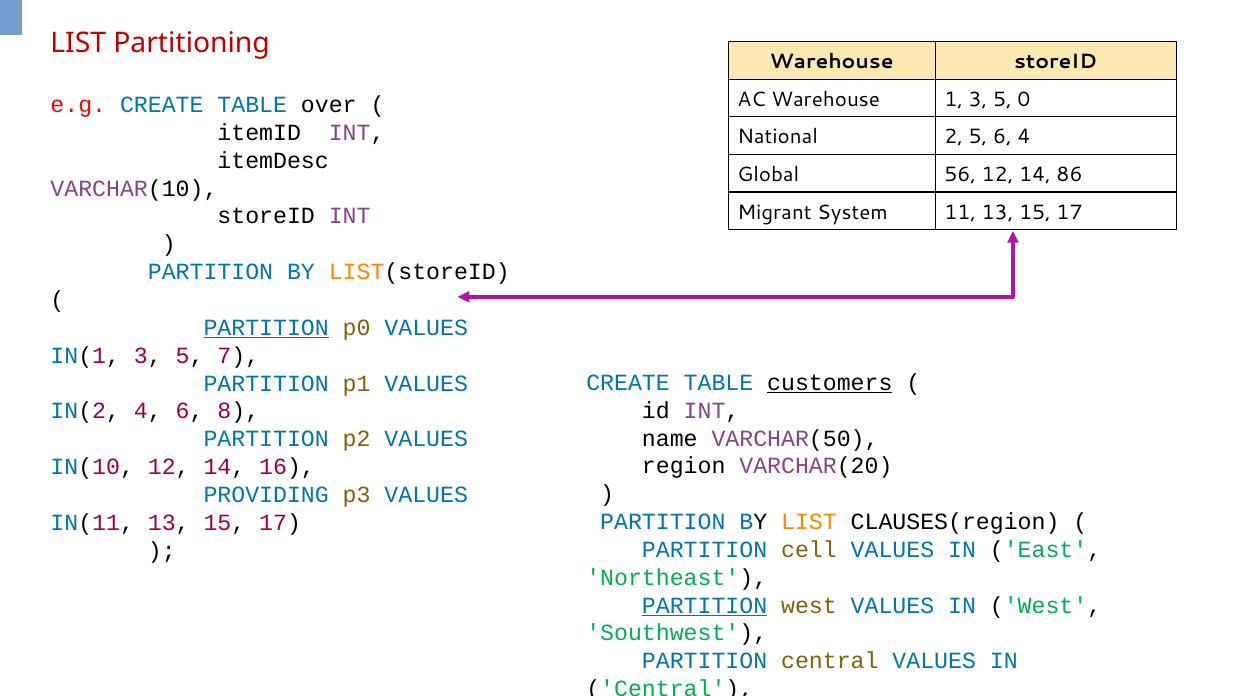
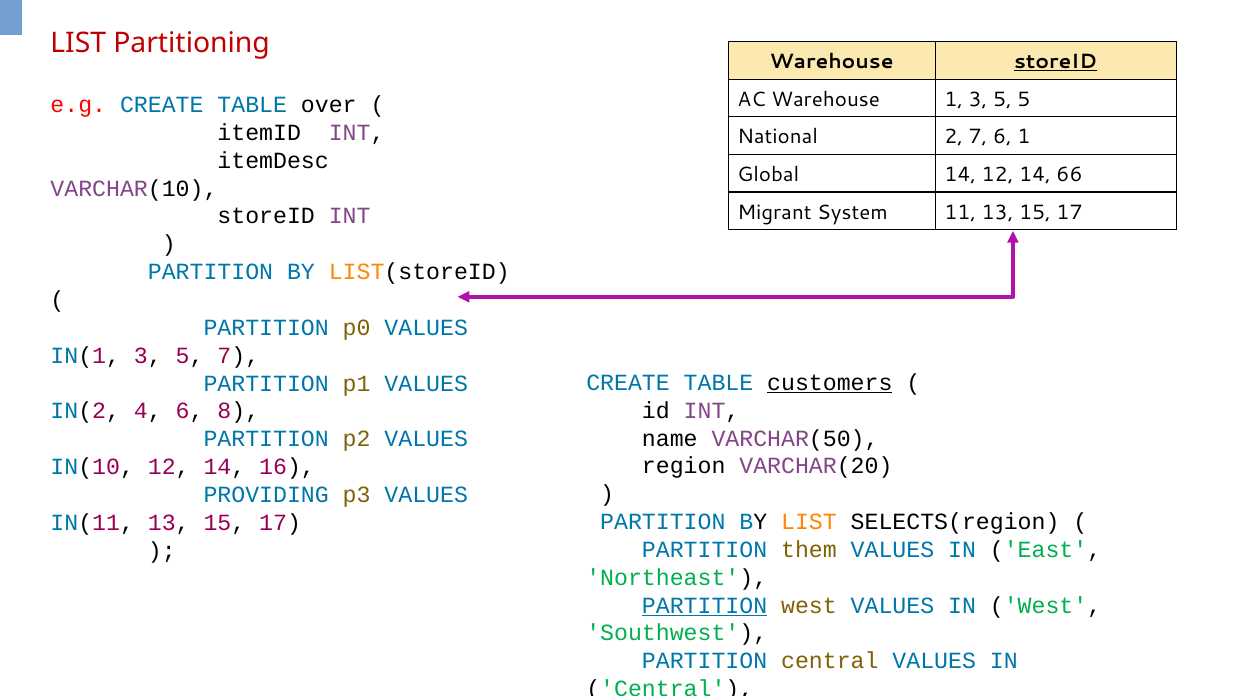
storeID underline: none -> present (1056, 62)
5 0: 0 -> 5 (1024, 99)
2 5: 5 -> 7 (978, 137)
6 4: 4 -> 1 (1024, 137)
Global 56: 56 -> 14 (960, 175)
86: 86 -> 66 (1070, 175)
PARTITION underline: present -> none (266, 328)
CLAUSES(region: CLAUSES(region -> SELECTS(region (955, 522)
cell: cell -> them (809, 550)
